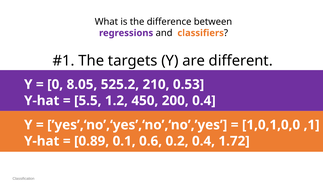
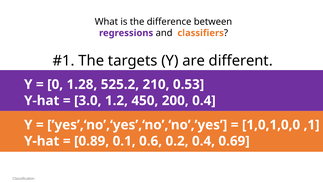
8.05: 8.05 -> 1.28 (82, 84)
5.5: 5.5 -> 3.0 (88, 100)
1.72: 1.72 -> 0.69 (234, 141)
